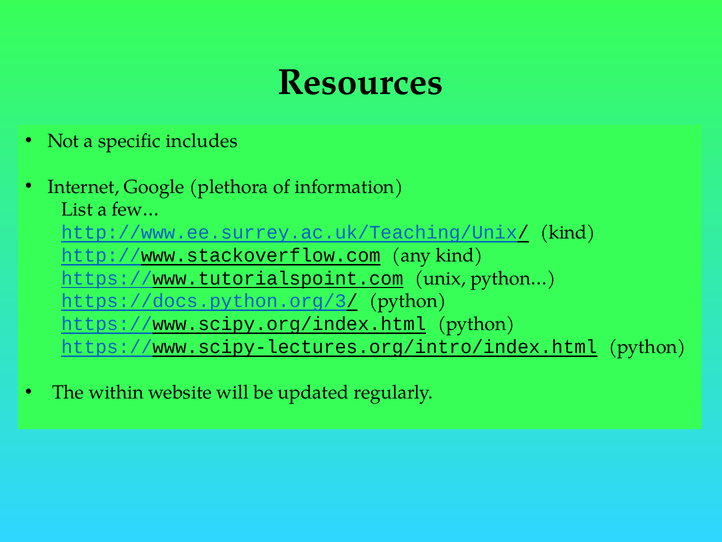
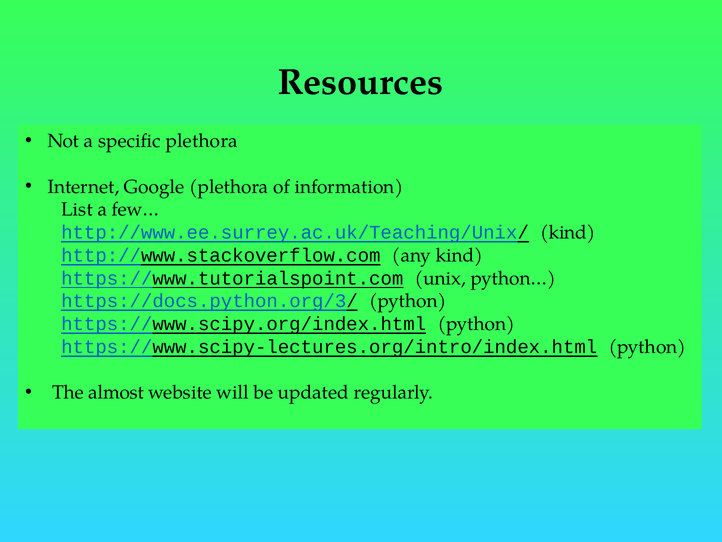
specific includes: includes -> plethora (202, 141)
within: within -> almost (116, 392)
